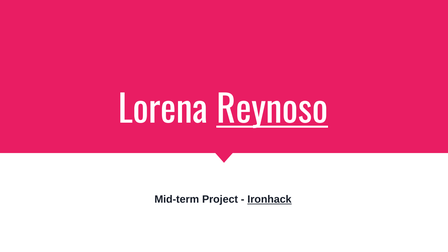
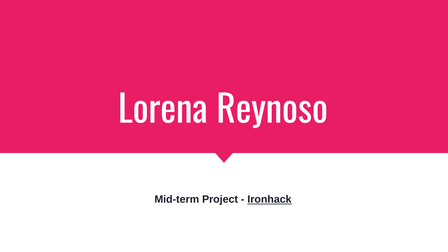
Reynoso underline: present -> none (272, 111)
